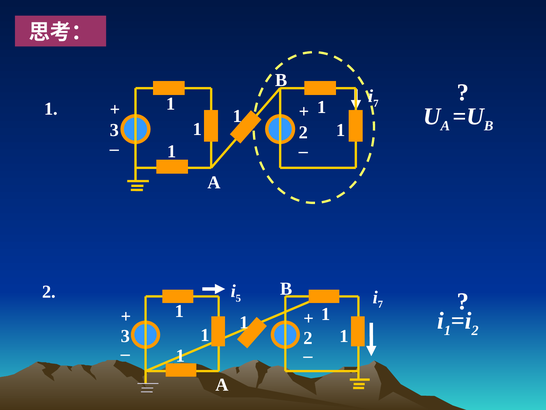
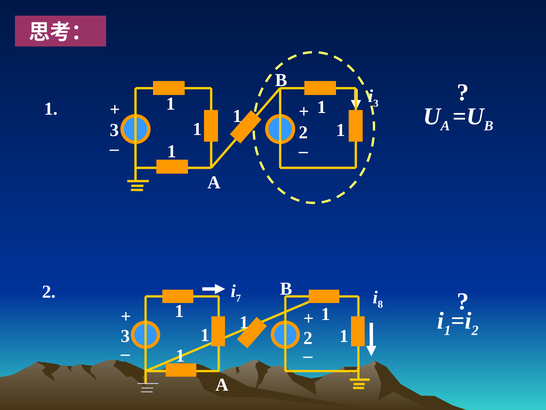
7: 7 -> 3 (376, 103)
5: 5 -> 7 (238, 298)
7: 7 -> 8 (380, 304)
